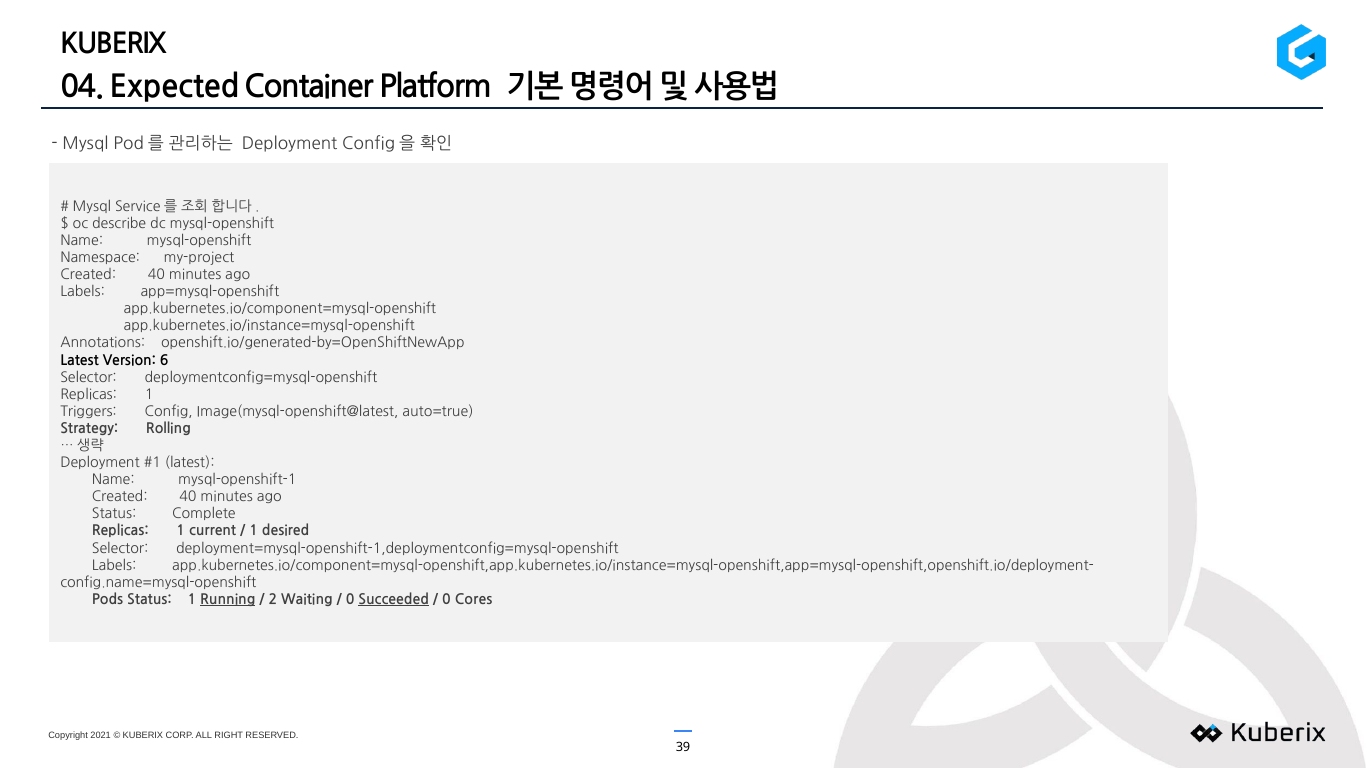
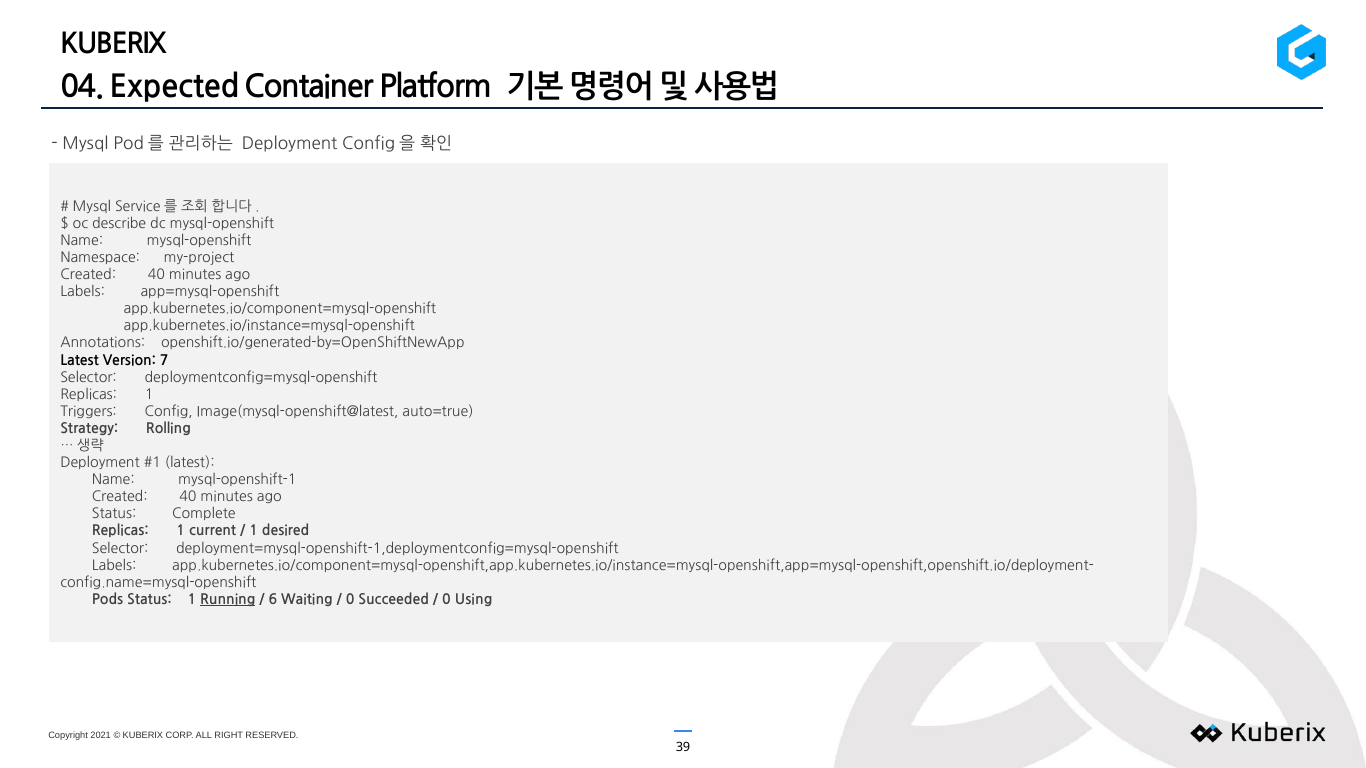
6: 6 -> 7 (164, 360)
2: 2 -> 6 (273, 600)
Succeeded underline: present -> none (394, 600)
Cores: Cores -> Using (474, 600)
